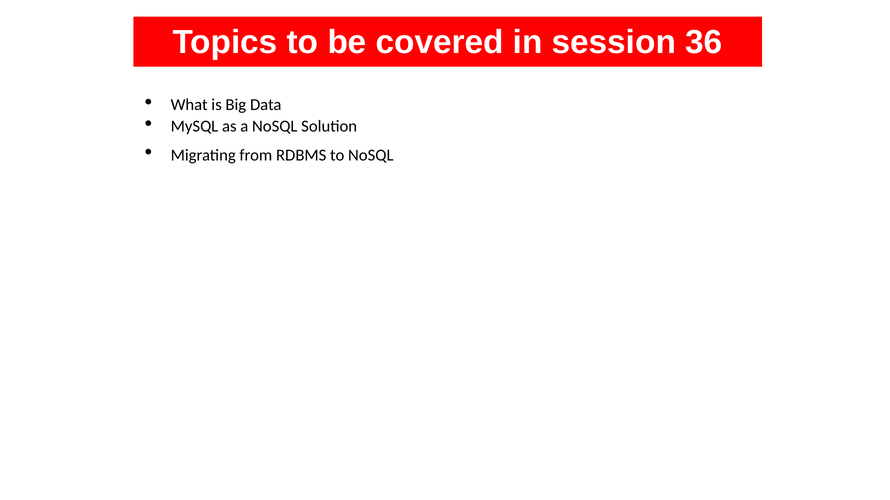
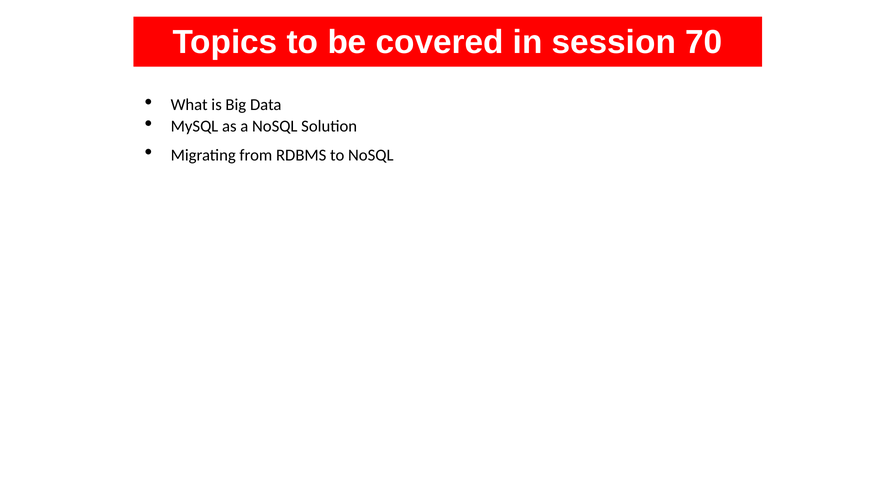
36: 36 -> 70 (704, 42)
